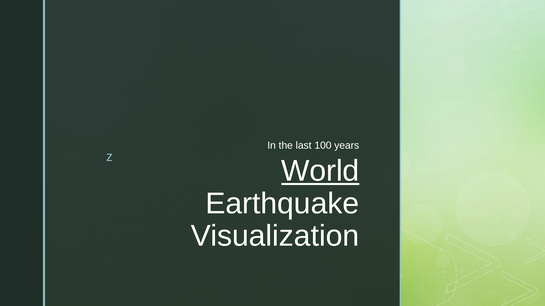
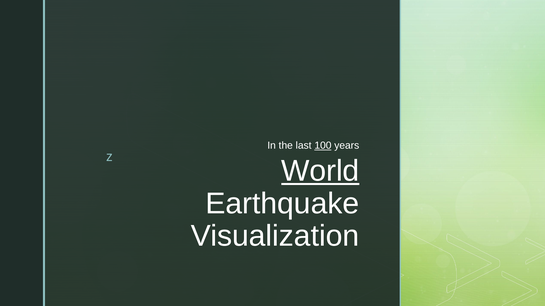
100 underline: none -> present (323, 146)
